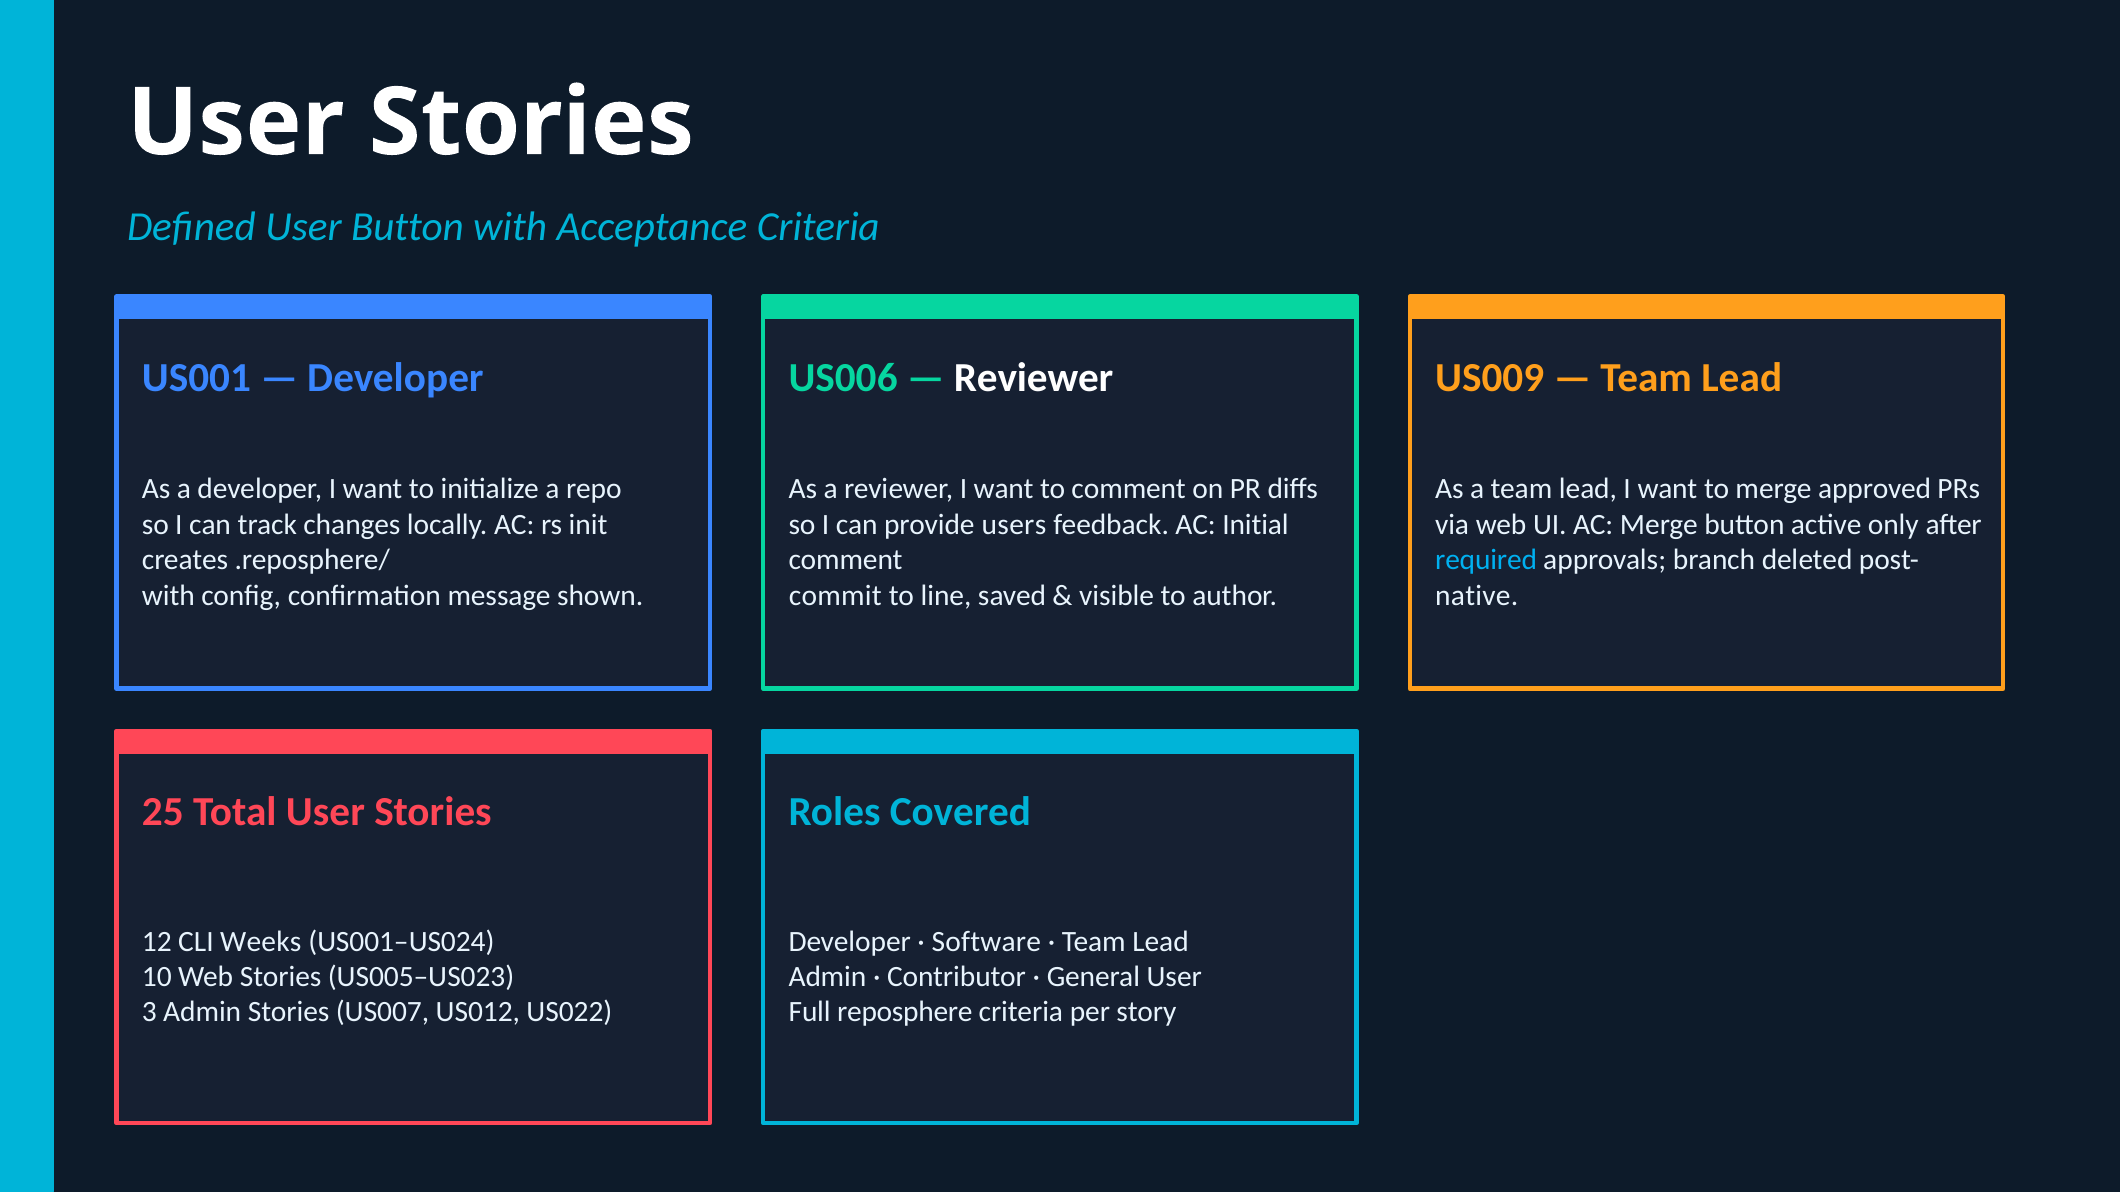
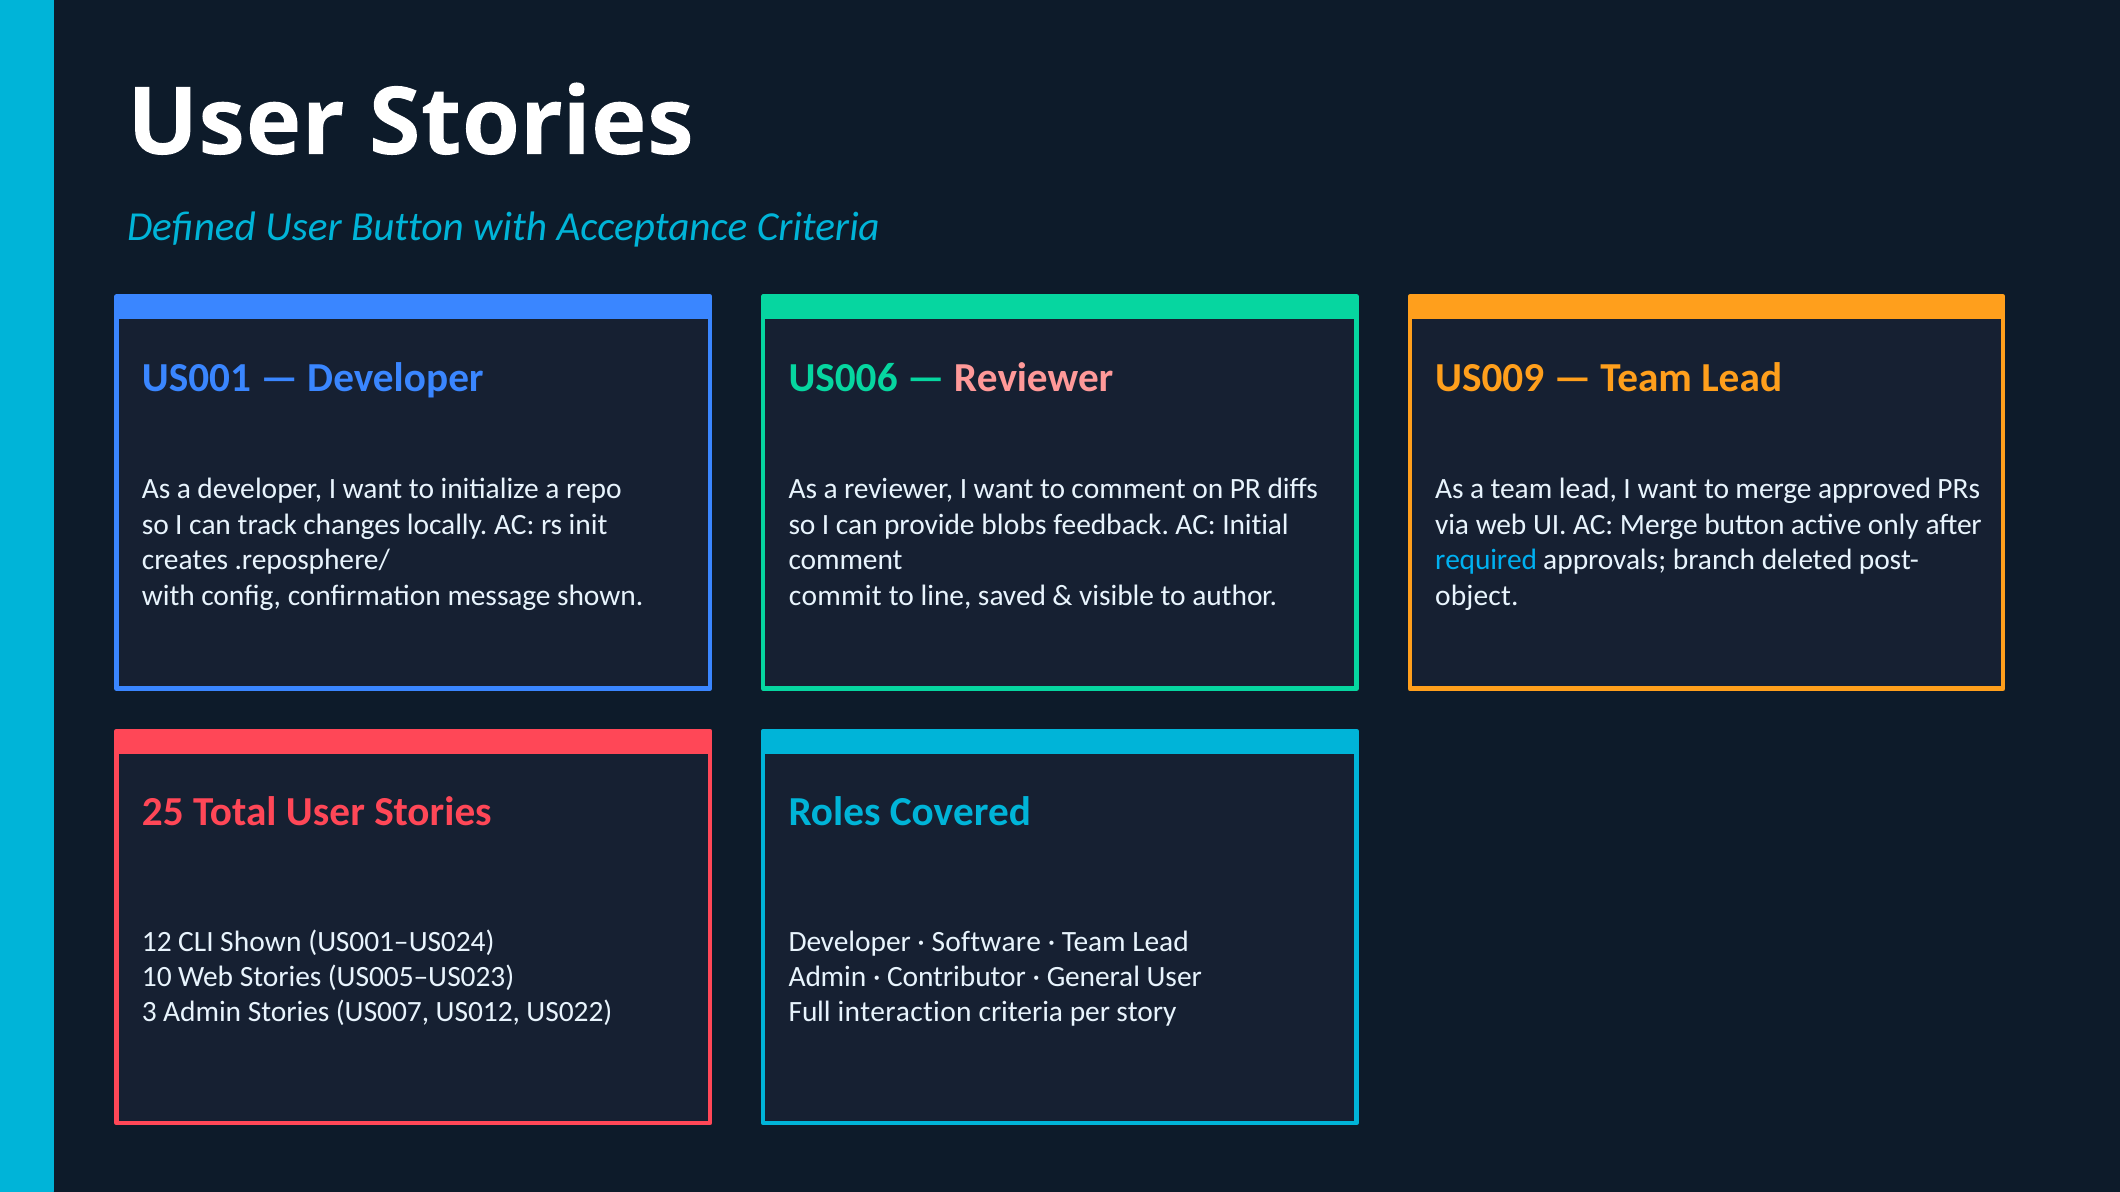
Reviewer colour: white -> pink (1034, 378)
users: users -> blobs (1014, 525)
native: native -> object (1477, 596)
CLI Weeks: Weeks -> Shown (261, 942)
reposphere: reposphere -> interaction (905, 1013)
